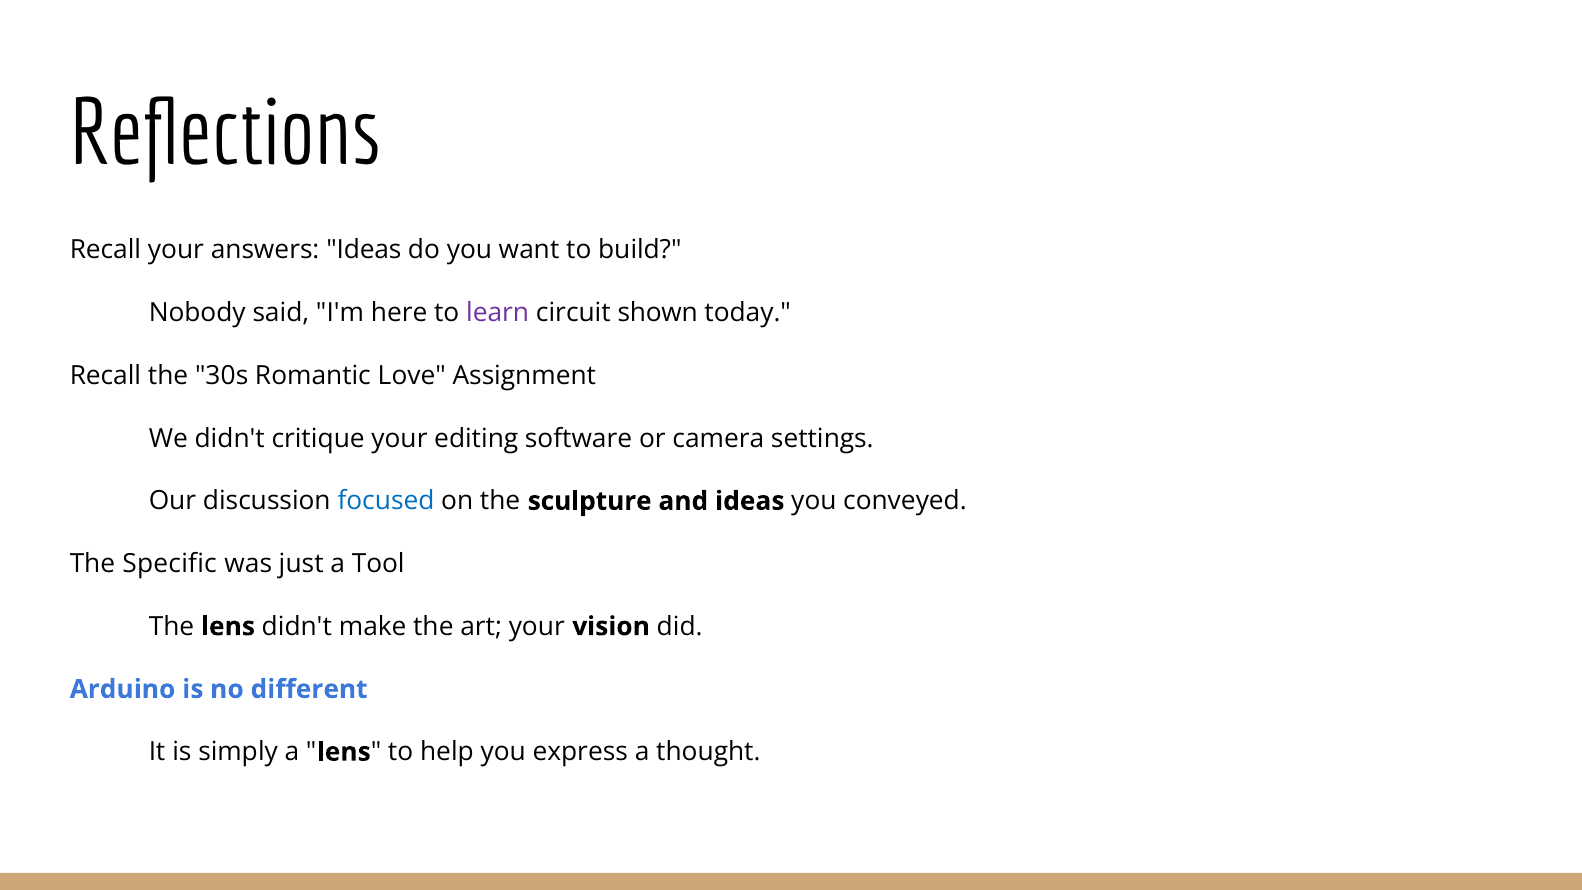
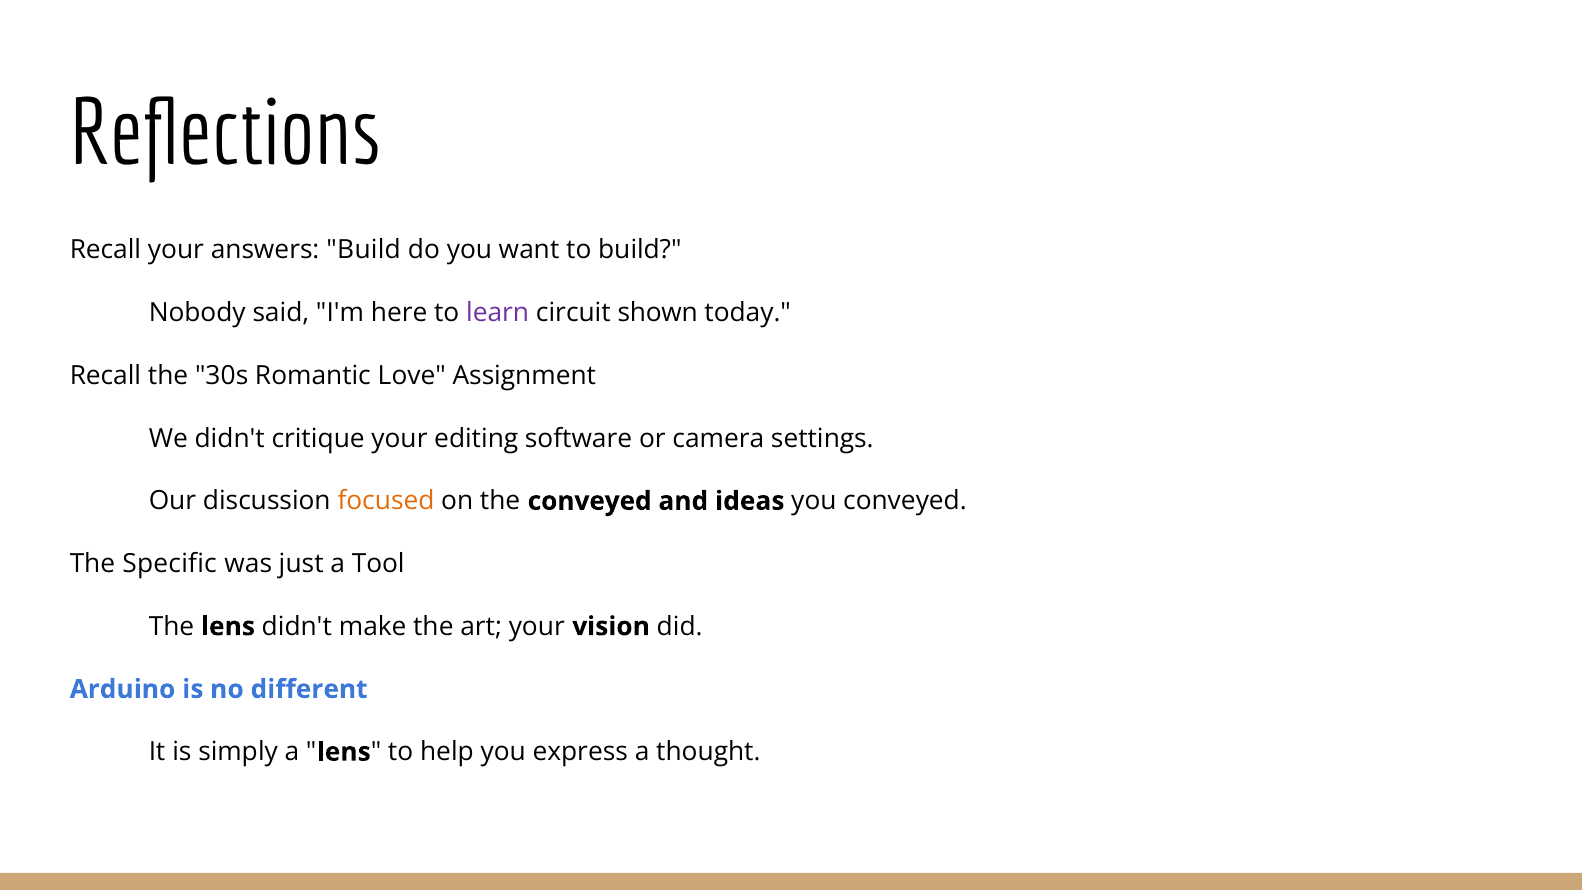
answers Ideas: Ideas -> Build (364, 250)
focused colour: blue -> orange (386, 501)
the sculpture: sculpture -> conveyed (590, 501)
